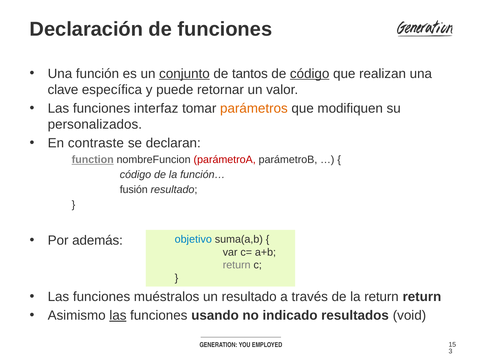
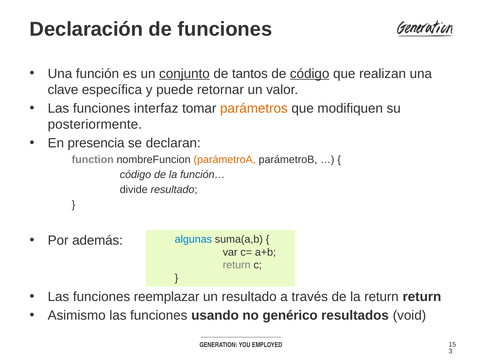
personalizados: personalizados -> posteriormente (95, 124)
contraste: contraste -> presencia (96, 143)
function underline: present -> none (93, 159)
parámetroA colour: red -> orange (225, 159)
fusión: fusión -> divide (134, 189)
objetivo: objetivo -> algunas (193, 239)
muéstralos: muéstralos -> reemplazar (167, 296)
las underline: present -> none (118, 315)
indicado: indicado -> genérico (290, 315)
